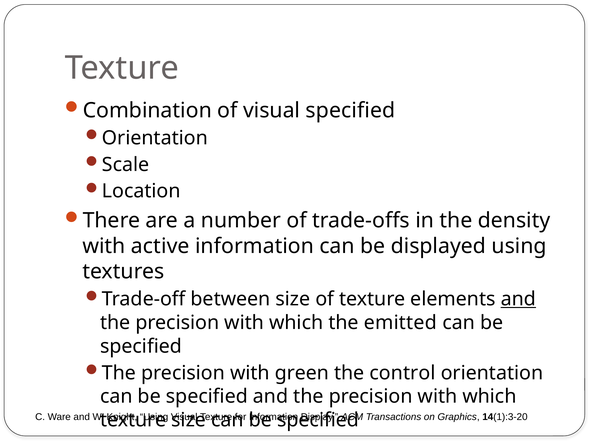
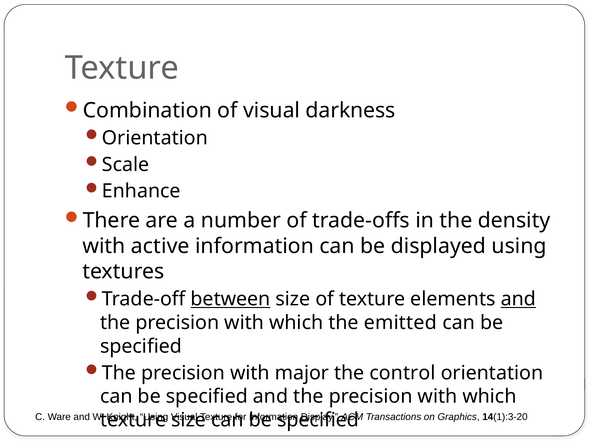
visual specified: specified -> darkness (351, 110)
Location: Location -> Enhance (141, 191)
between underline: none -> present (230, 299)
green: green -> major (302, 373)
